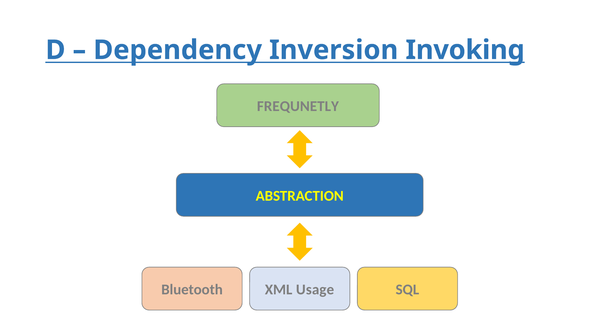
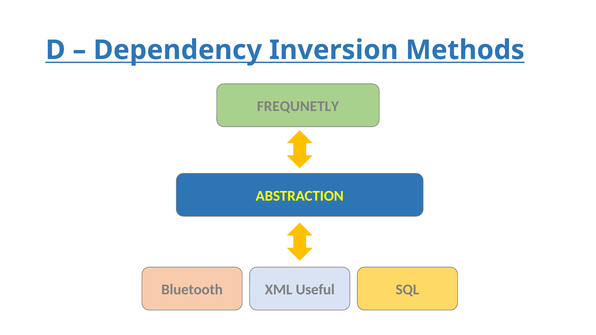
Invoking: Invoking -> Methods (465, 50)
Usage: Usage -> Useful (315, 290)
